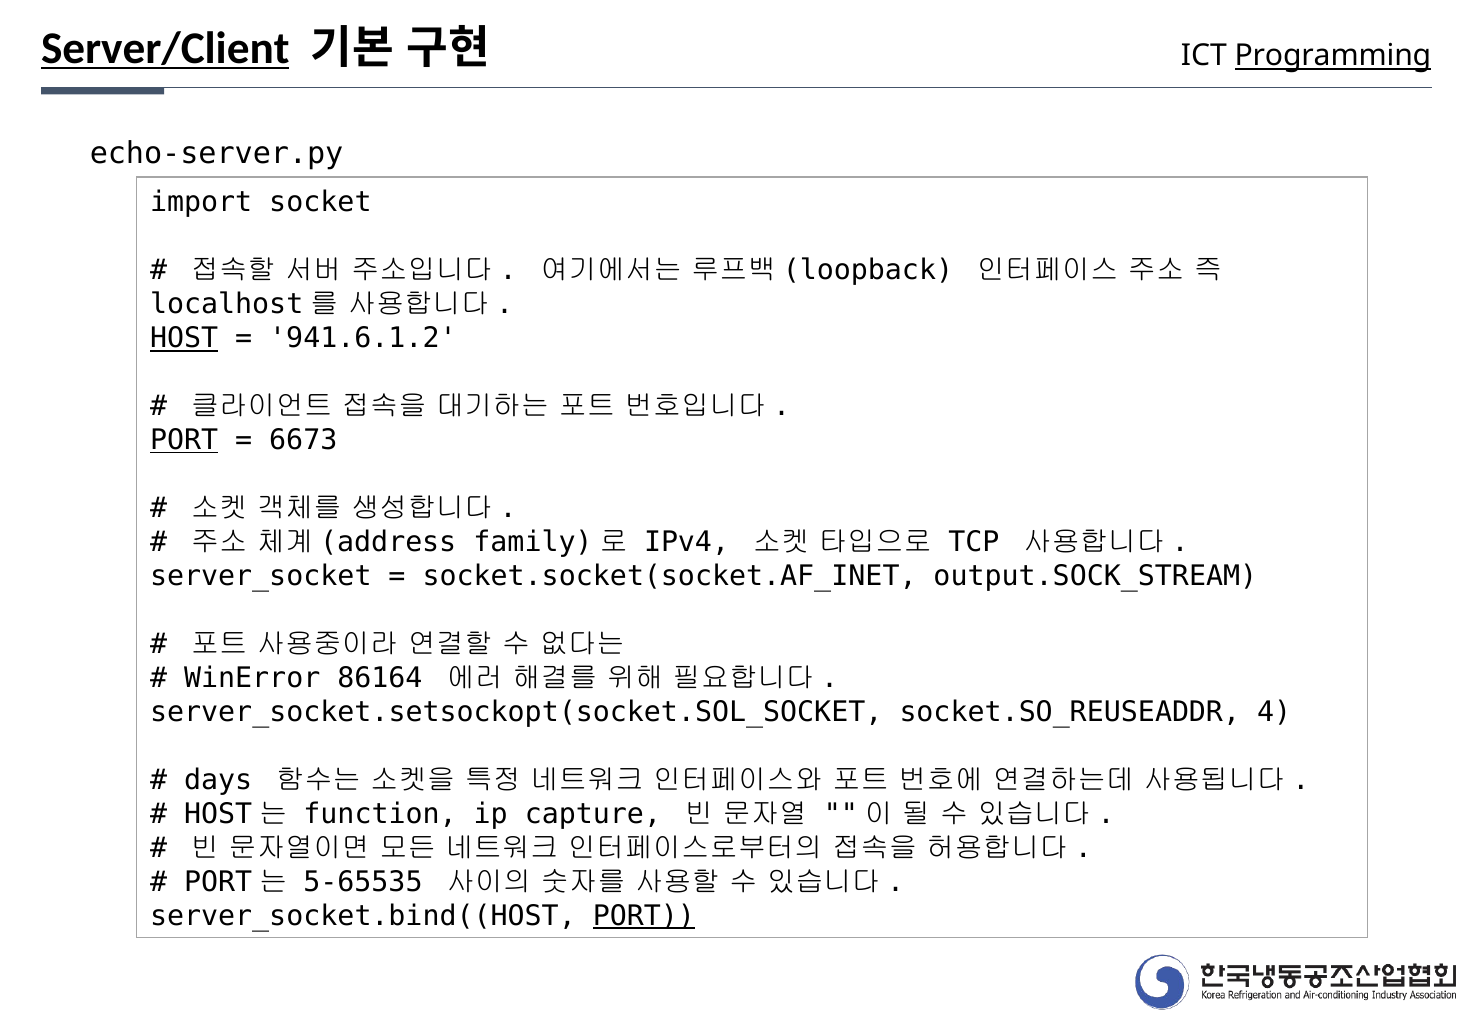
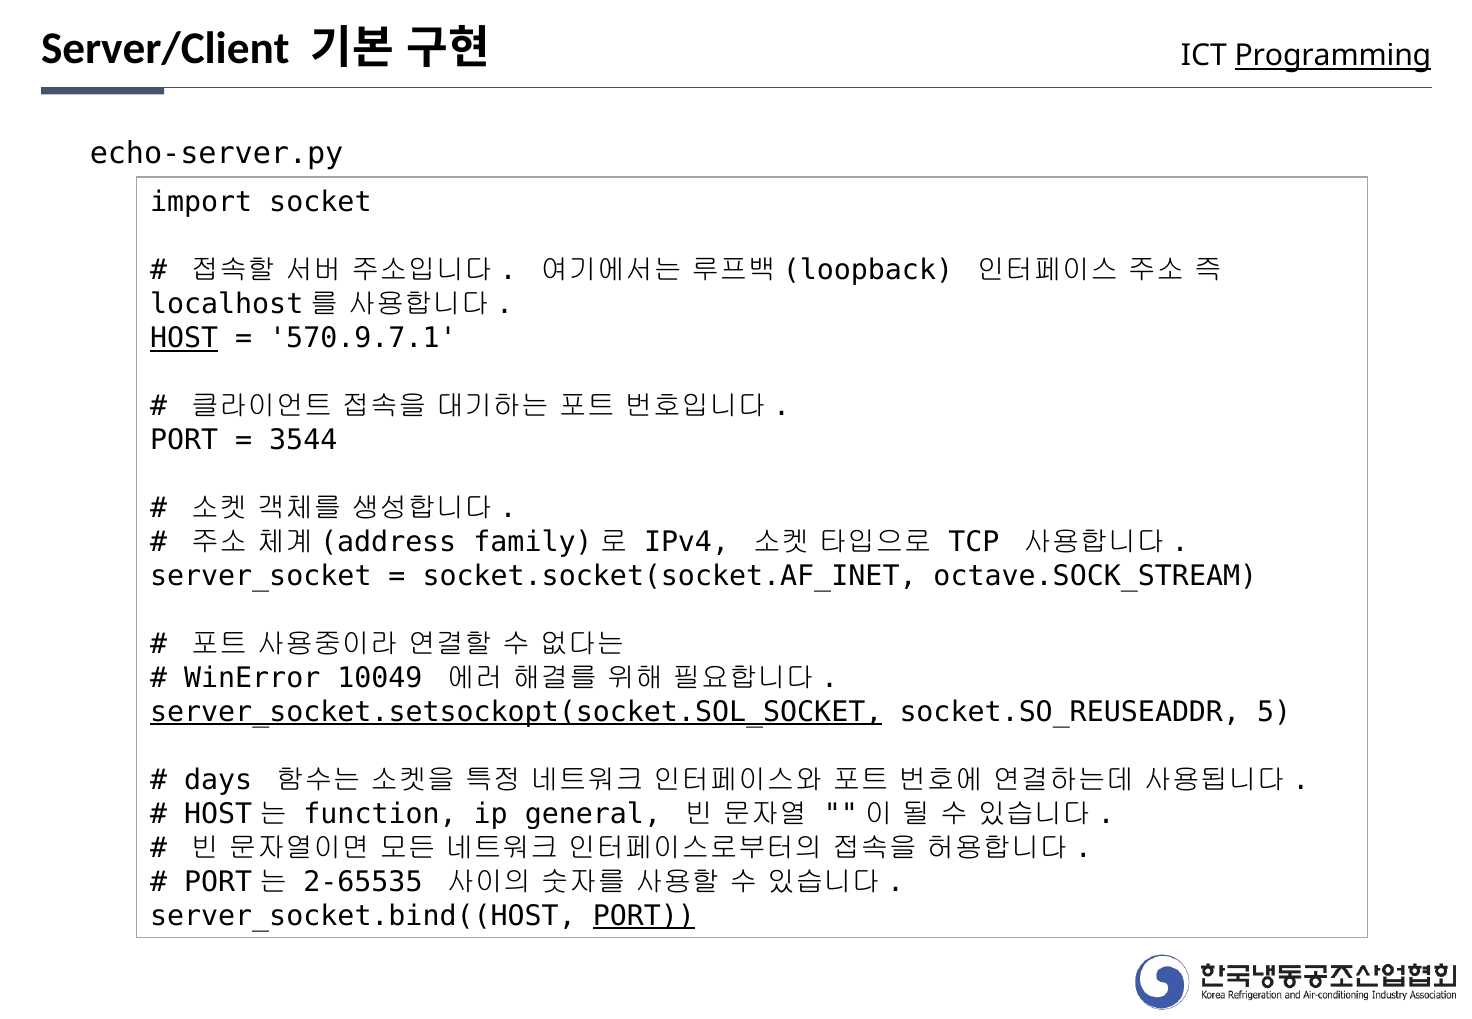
Server/Client underline: present -> none (165, 49)
941.6.1.2: 941.6.1.2 -> 570.9.7.1 (363, 339)
PORT underline: present -> none (184, 440)
6673: 6673 -> 3544 (303, 440)
output.SOCK_STREAM: output.SOCK_STREAM -> octave.SOCK_STREAM (1095, 576)
86164: 86164 -> 10049 (380, 678)
server_socket.setsockopt(socket.SOL_SOCKET underline: none -> present (516, 712)
4: 4 -> 5 (1274, 712)
capture: capture -> general (593, 814)
5-65535: 5-65535 -> 2-65535 (363, 882)
